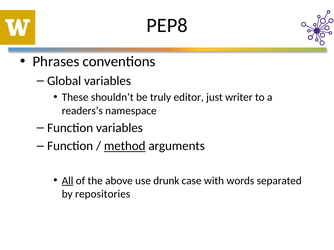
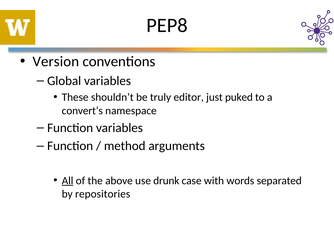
Phrases: Phrases -> Version (56, 62)
writer: writer -> puked (239, 97)
readers’s: readers’s -> convert’s (82, 111)
method underline: present -> none (125, 146)
